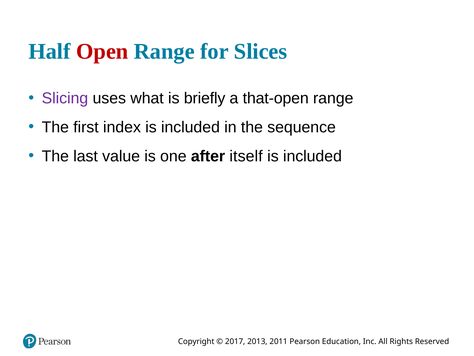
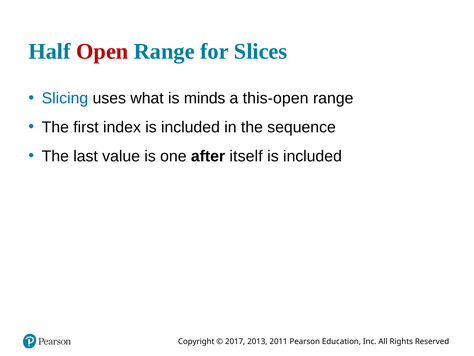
Slicing colour: purple -> blue (65, 98)
briefly: briefly -> minds (205, 98)
that-open: that-open -> this-open (276, 98)
